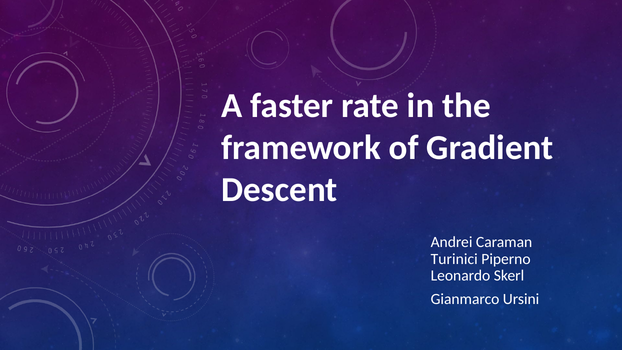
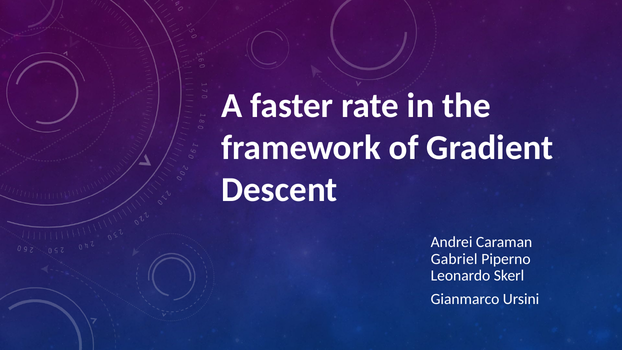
Turinici: Turinici -> Gabriel (454, 259)
